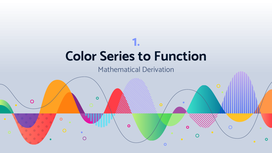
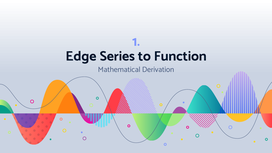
Color: Color -> Edge (81, 56)
